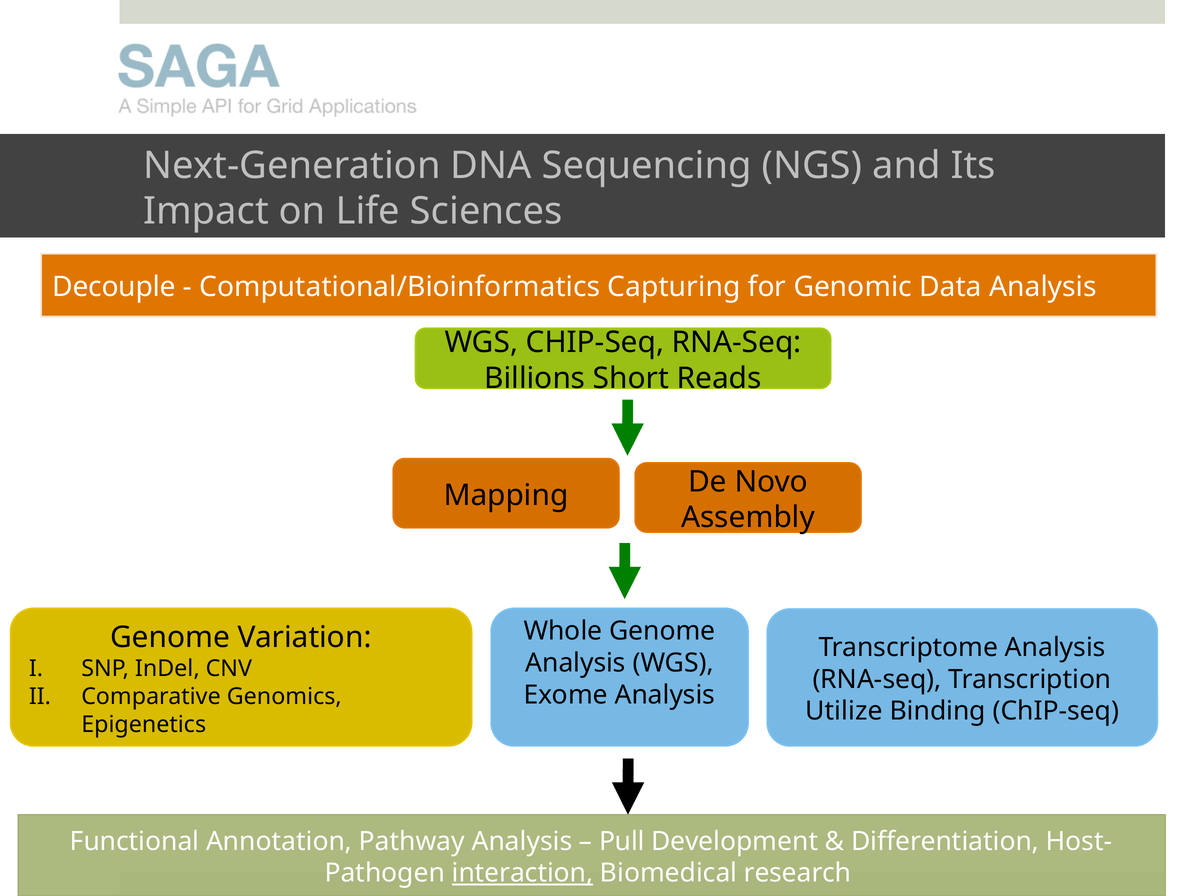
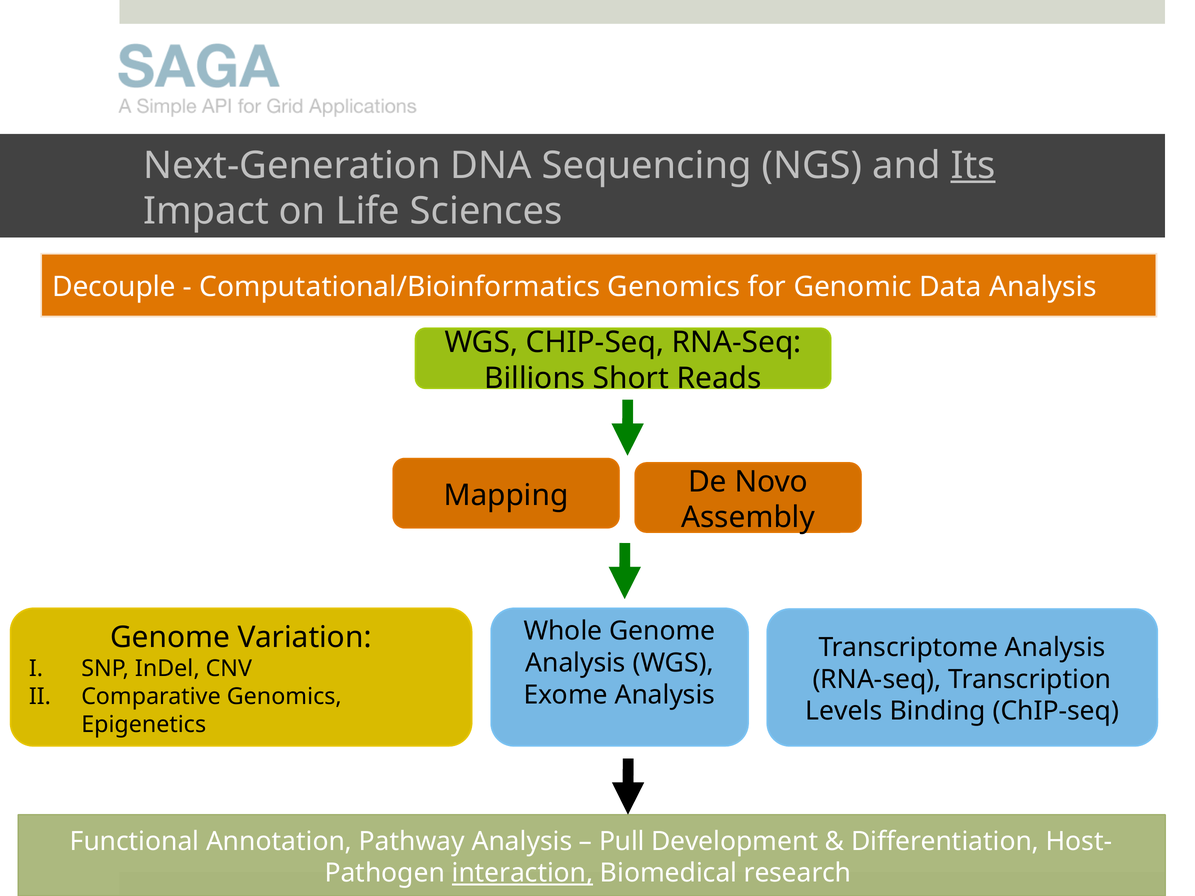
Its underline: none -> present (973, 165)
Computational/Bioinformatics Capturing: Capturing -> Genomics (674, 287)
Utilize: Utilize -> Levels (844, 711)
